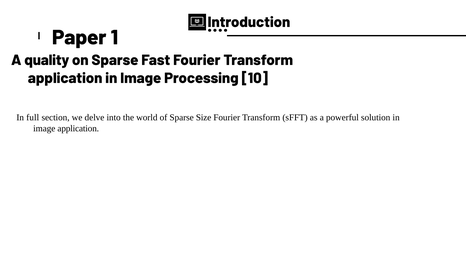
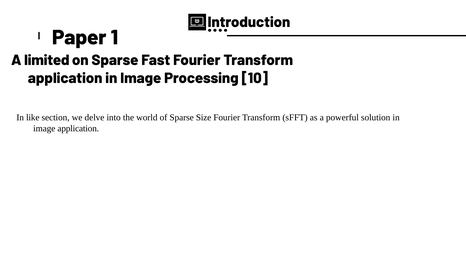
quality: quality -> limited (47, 60)
full: full -> like (33, 118)
